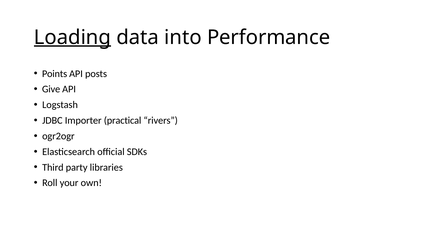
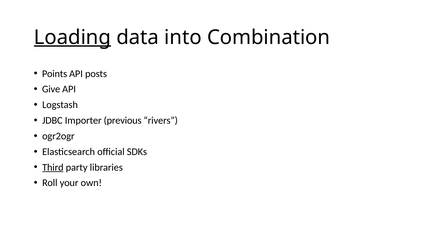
Performance: Performance -> Combination (269, 37)
practical: practical -> previous (123, 120)
Third underline: none -> present (53, 167)
